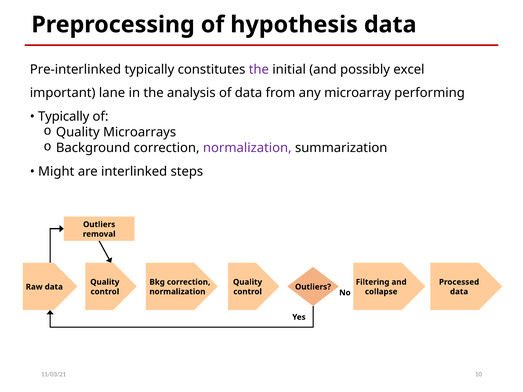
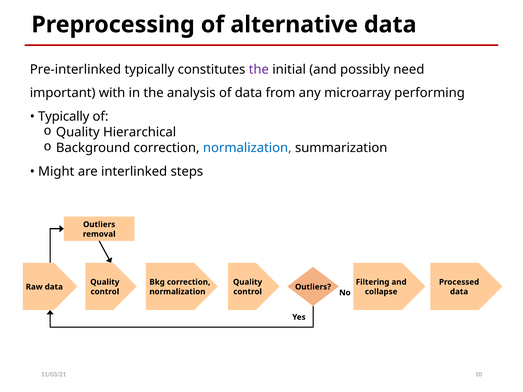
hypothesis: hypothesis -> alternative (294, 25)
excel: excel -> need (409, 70)
lane: lane -> with (112, 93)
Microarrays: Microarrays -> Hierarchical (140, 132)
normalization colour: purple -> blue (247, 148)
